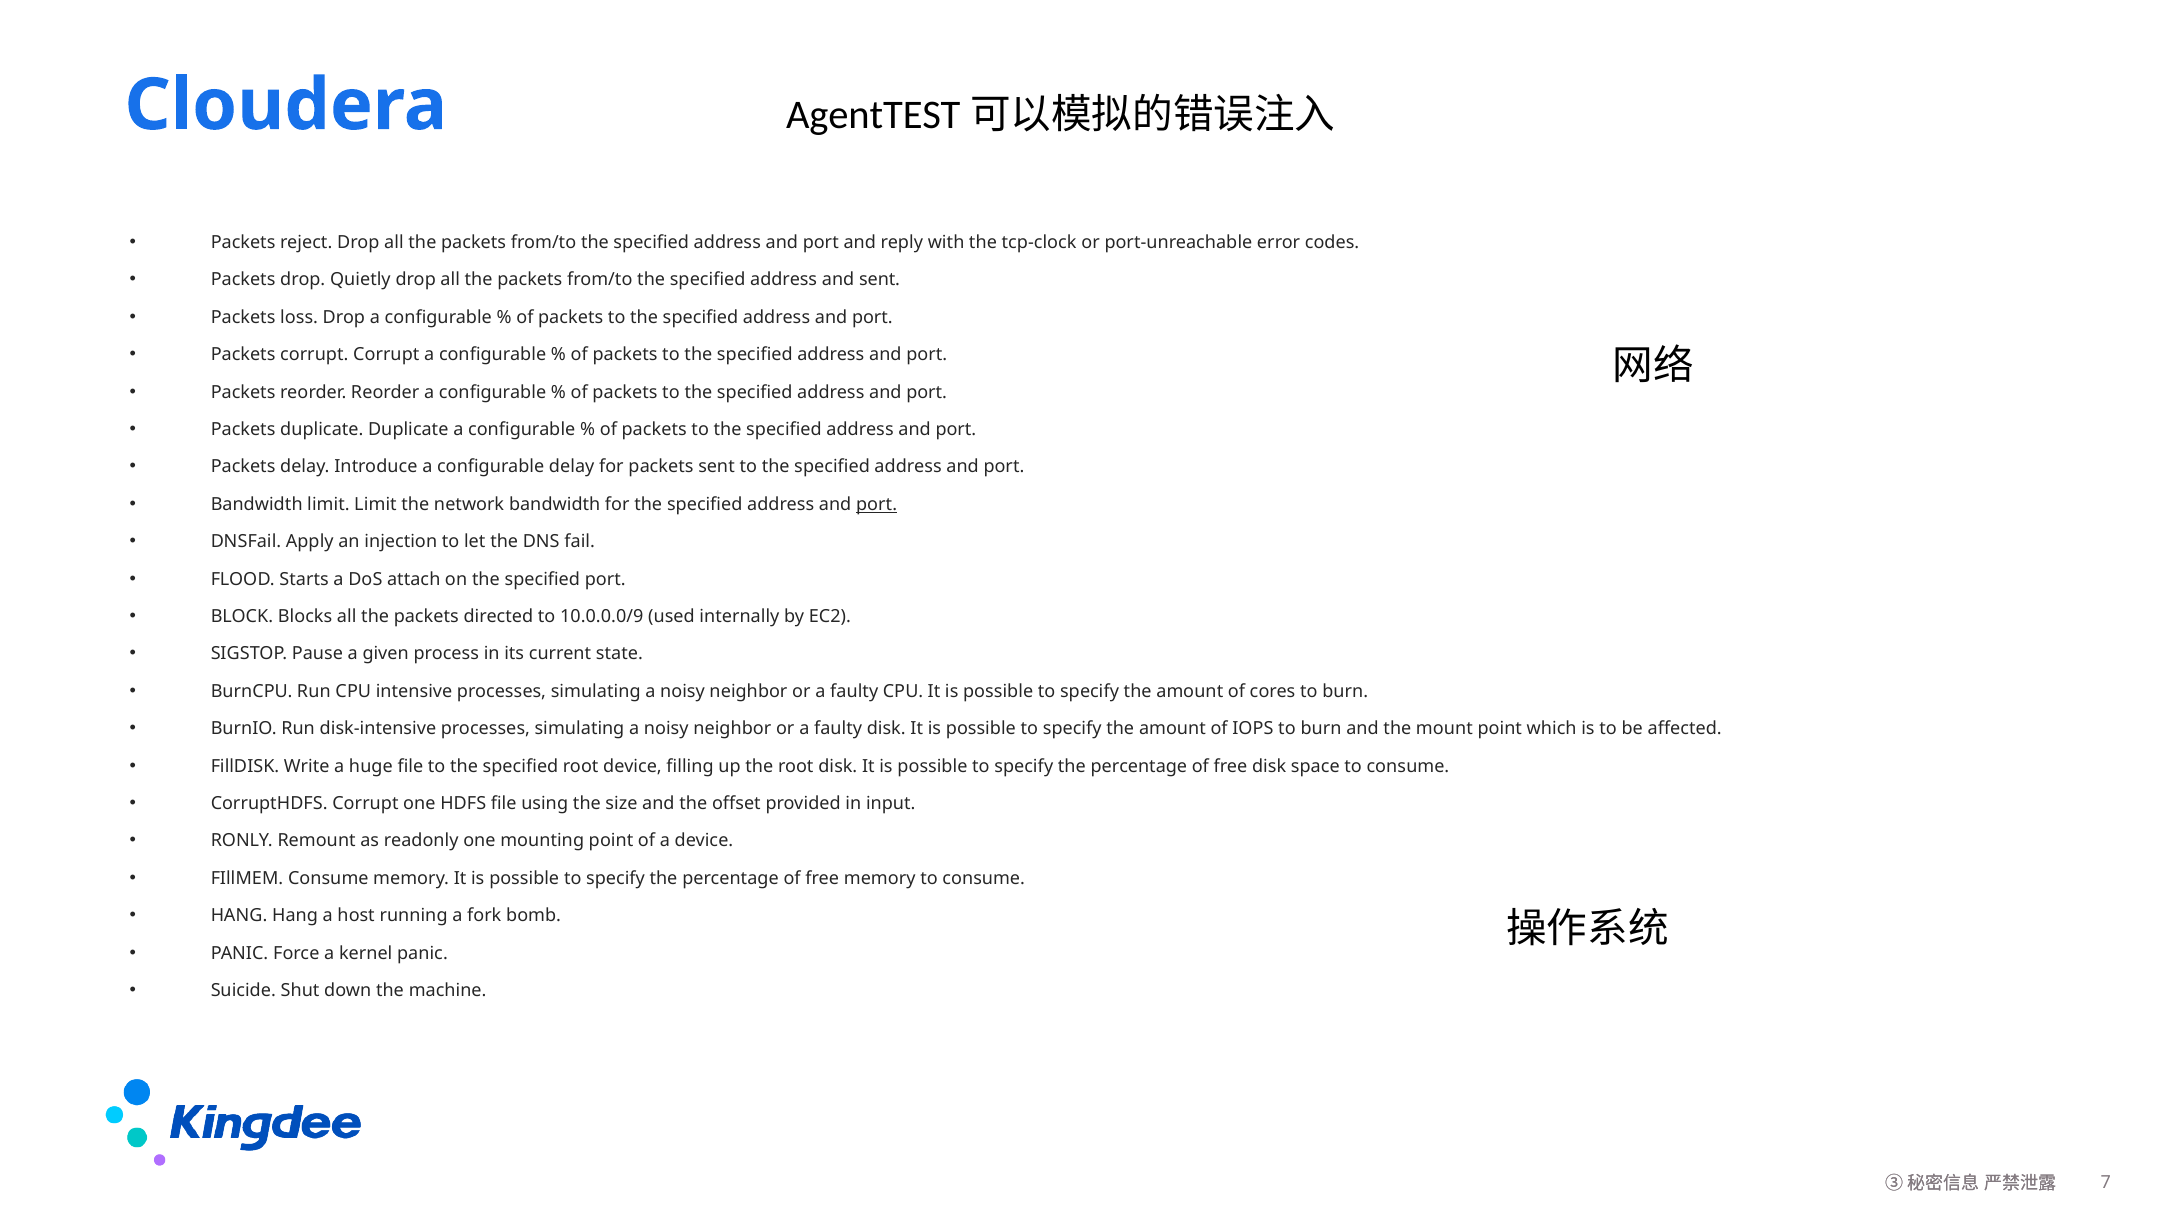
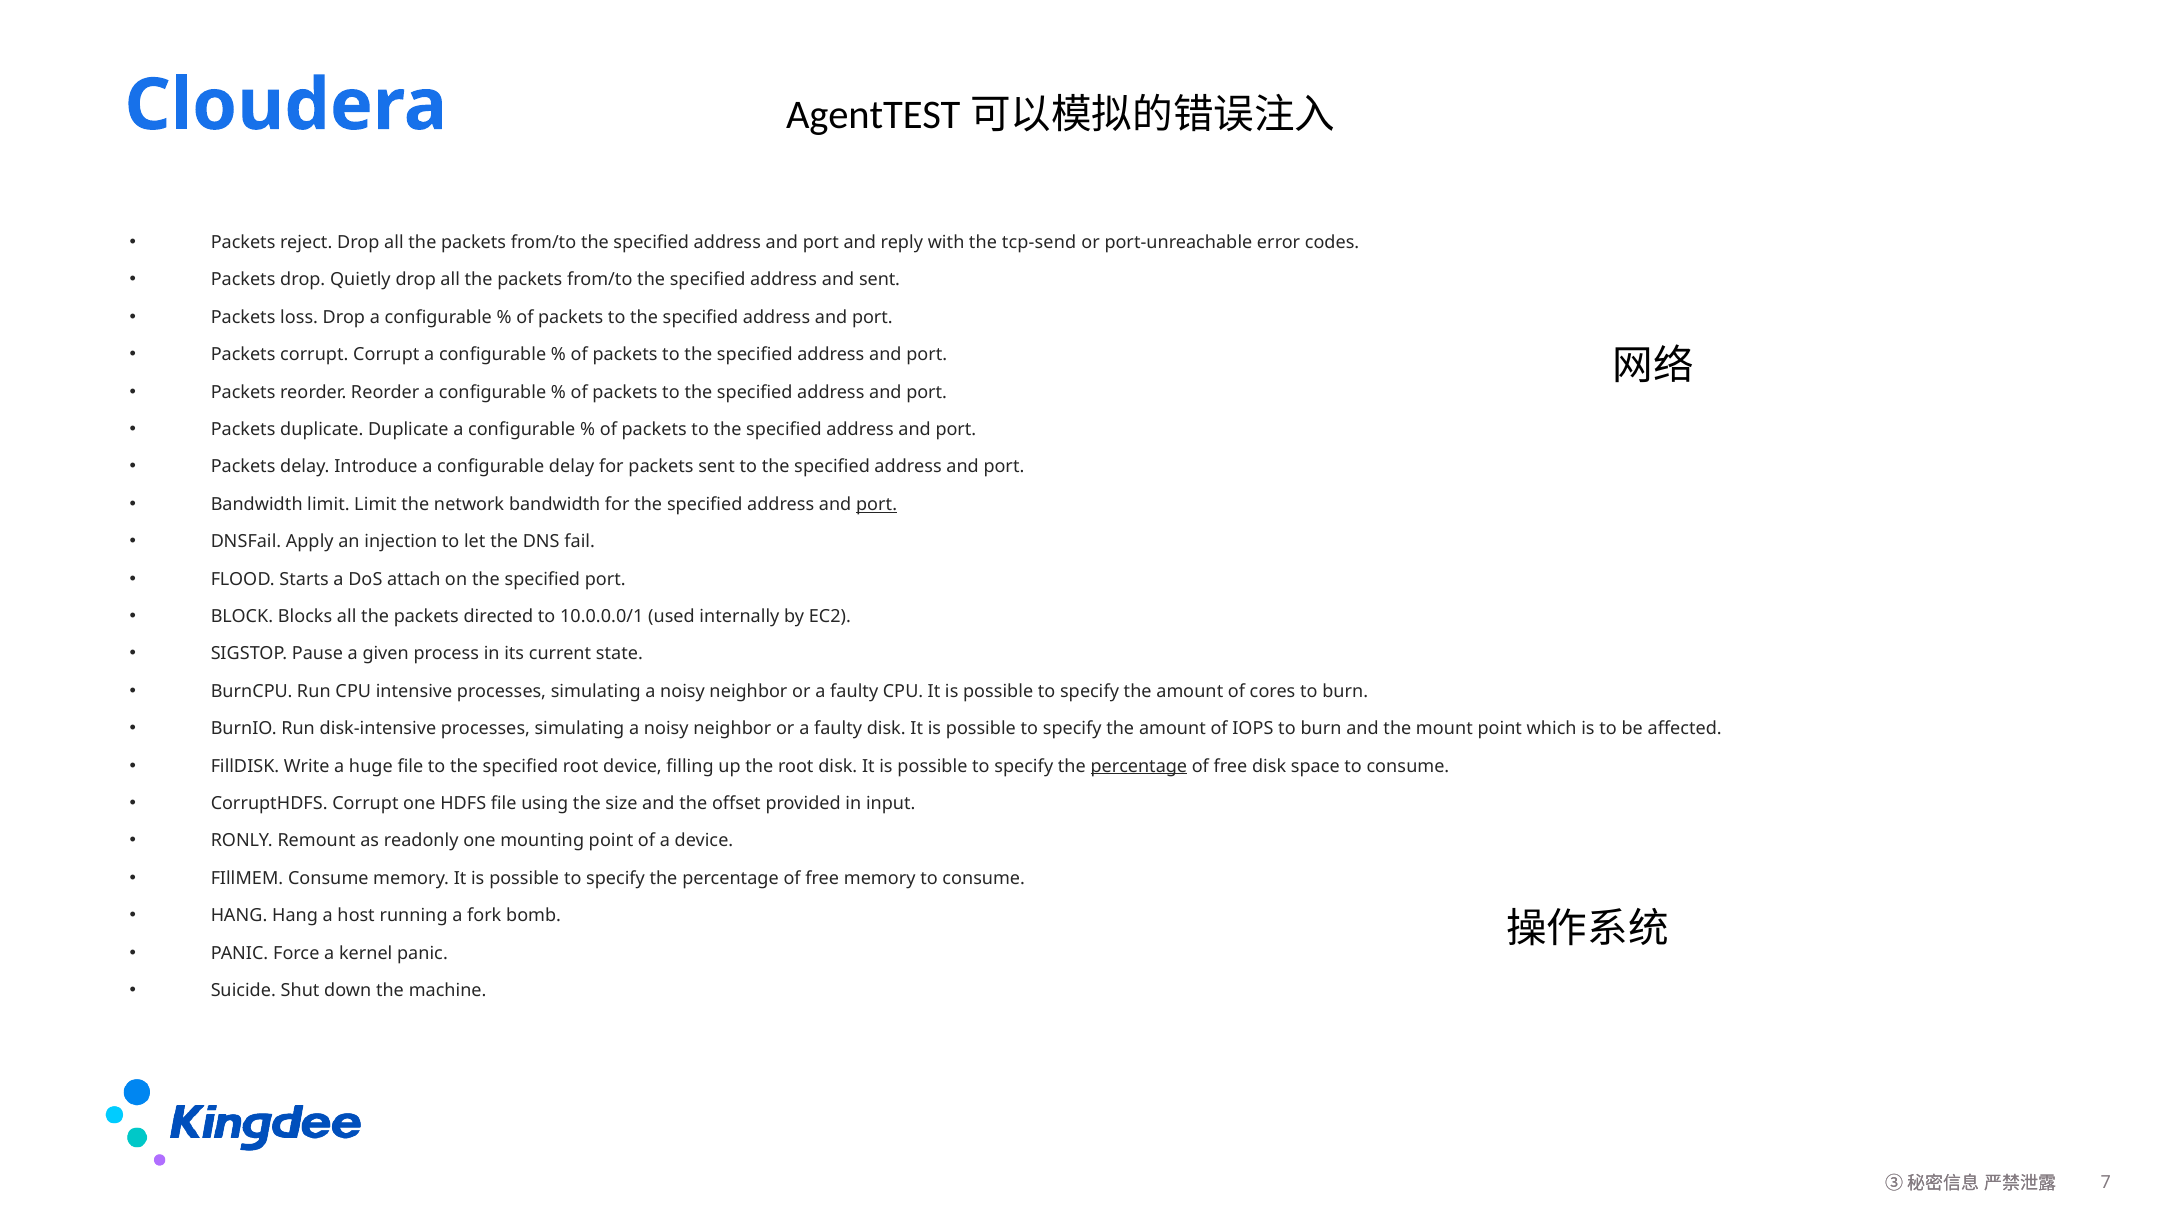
tcp-clock: tcp-clock -> tcp-send (1039, 242)
10.0.0.0/9: 10.0.0.0/9 -> 10.0.0.0/1 (602, 616)
percentage underline: none -> present (1139, 766)
